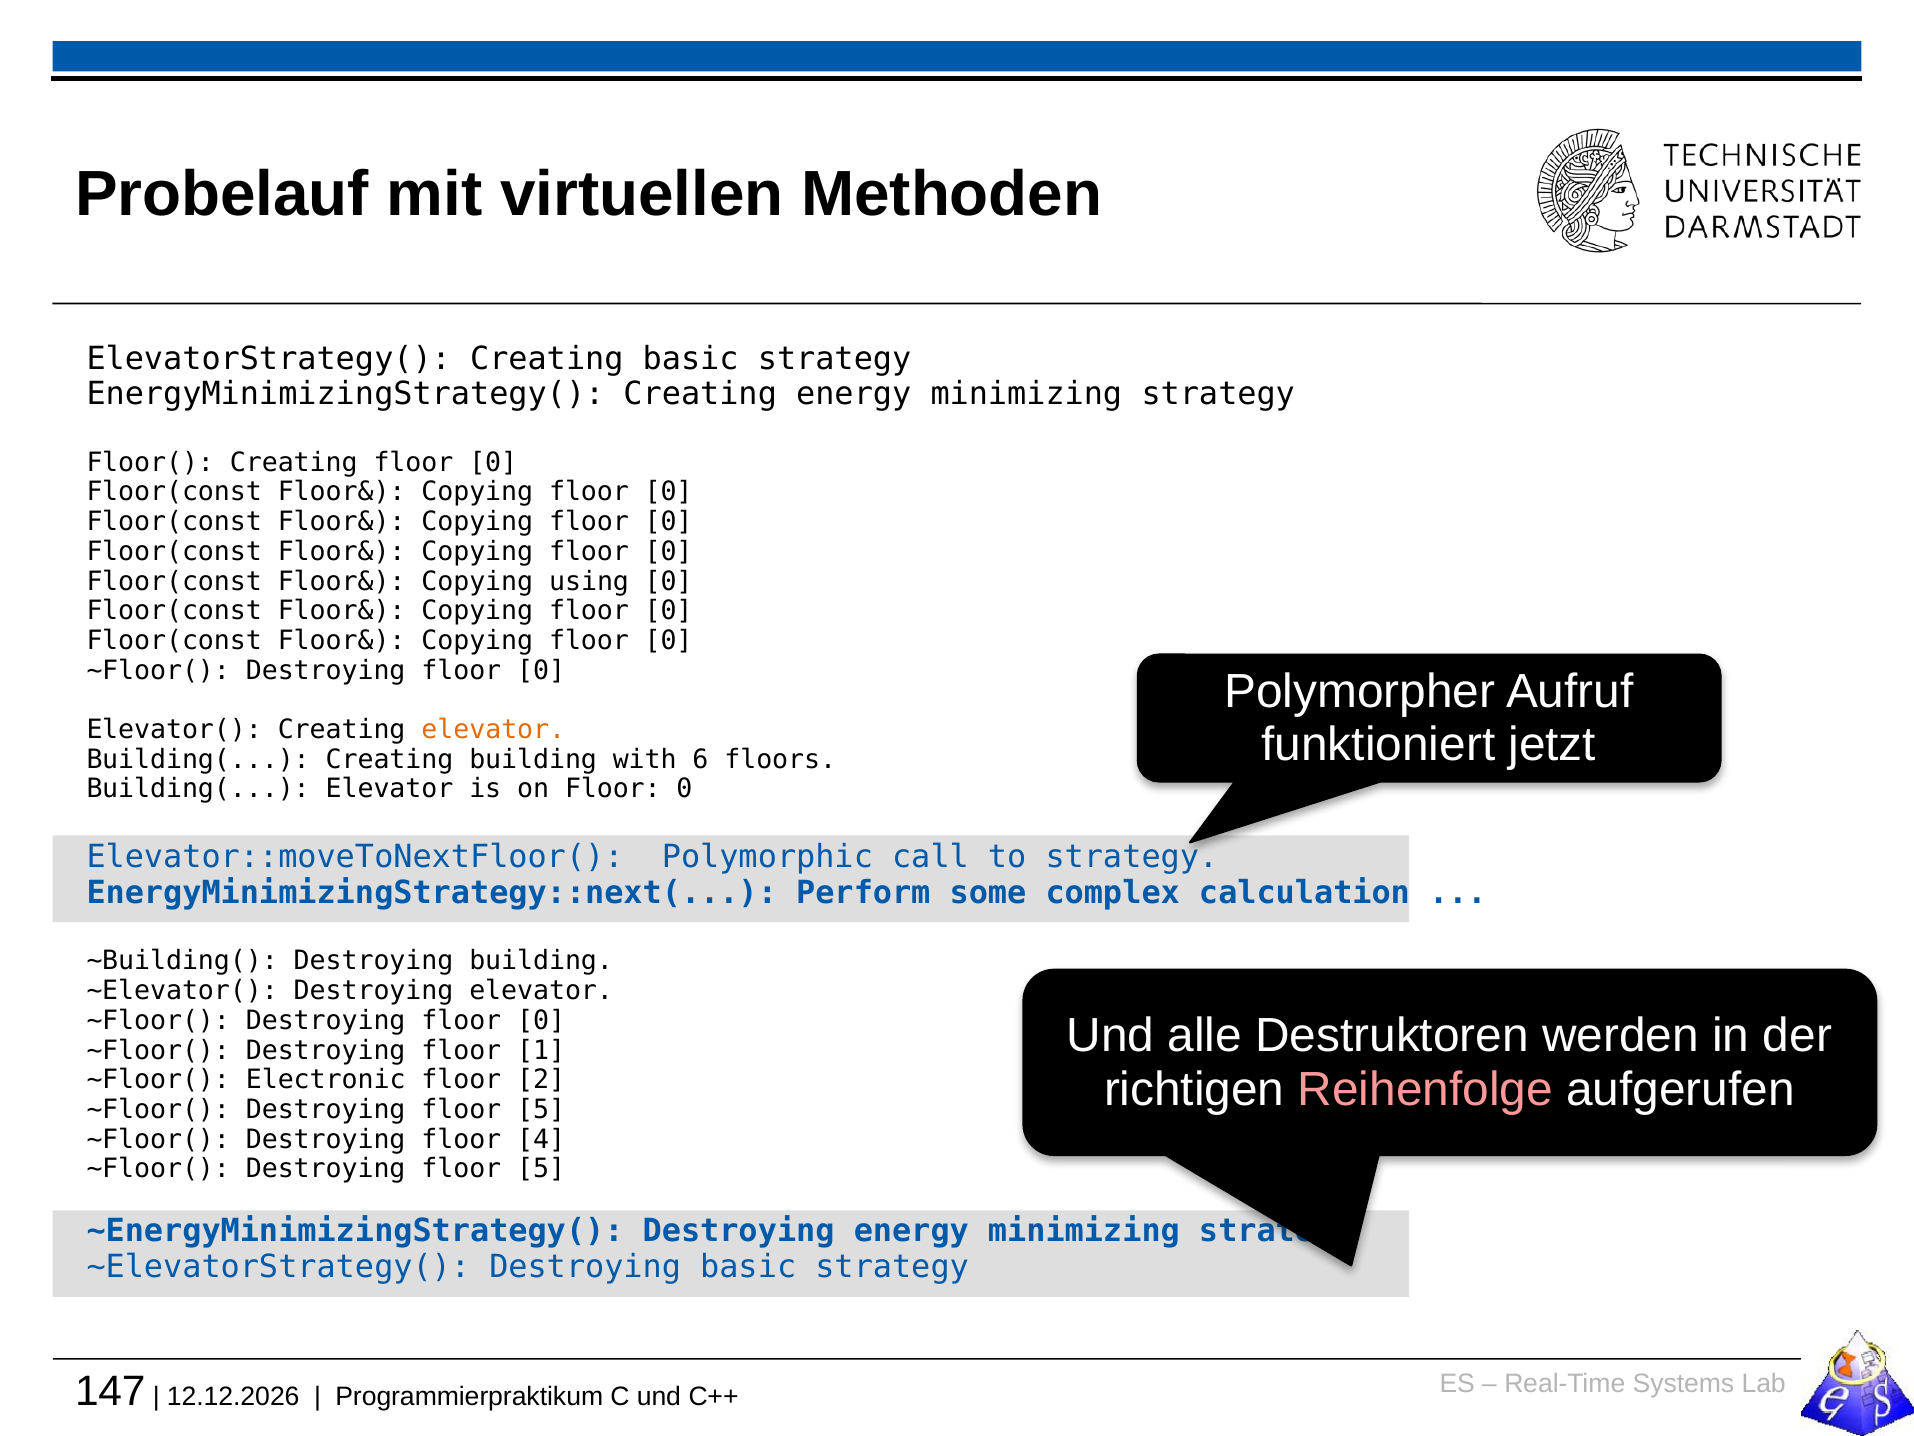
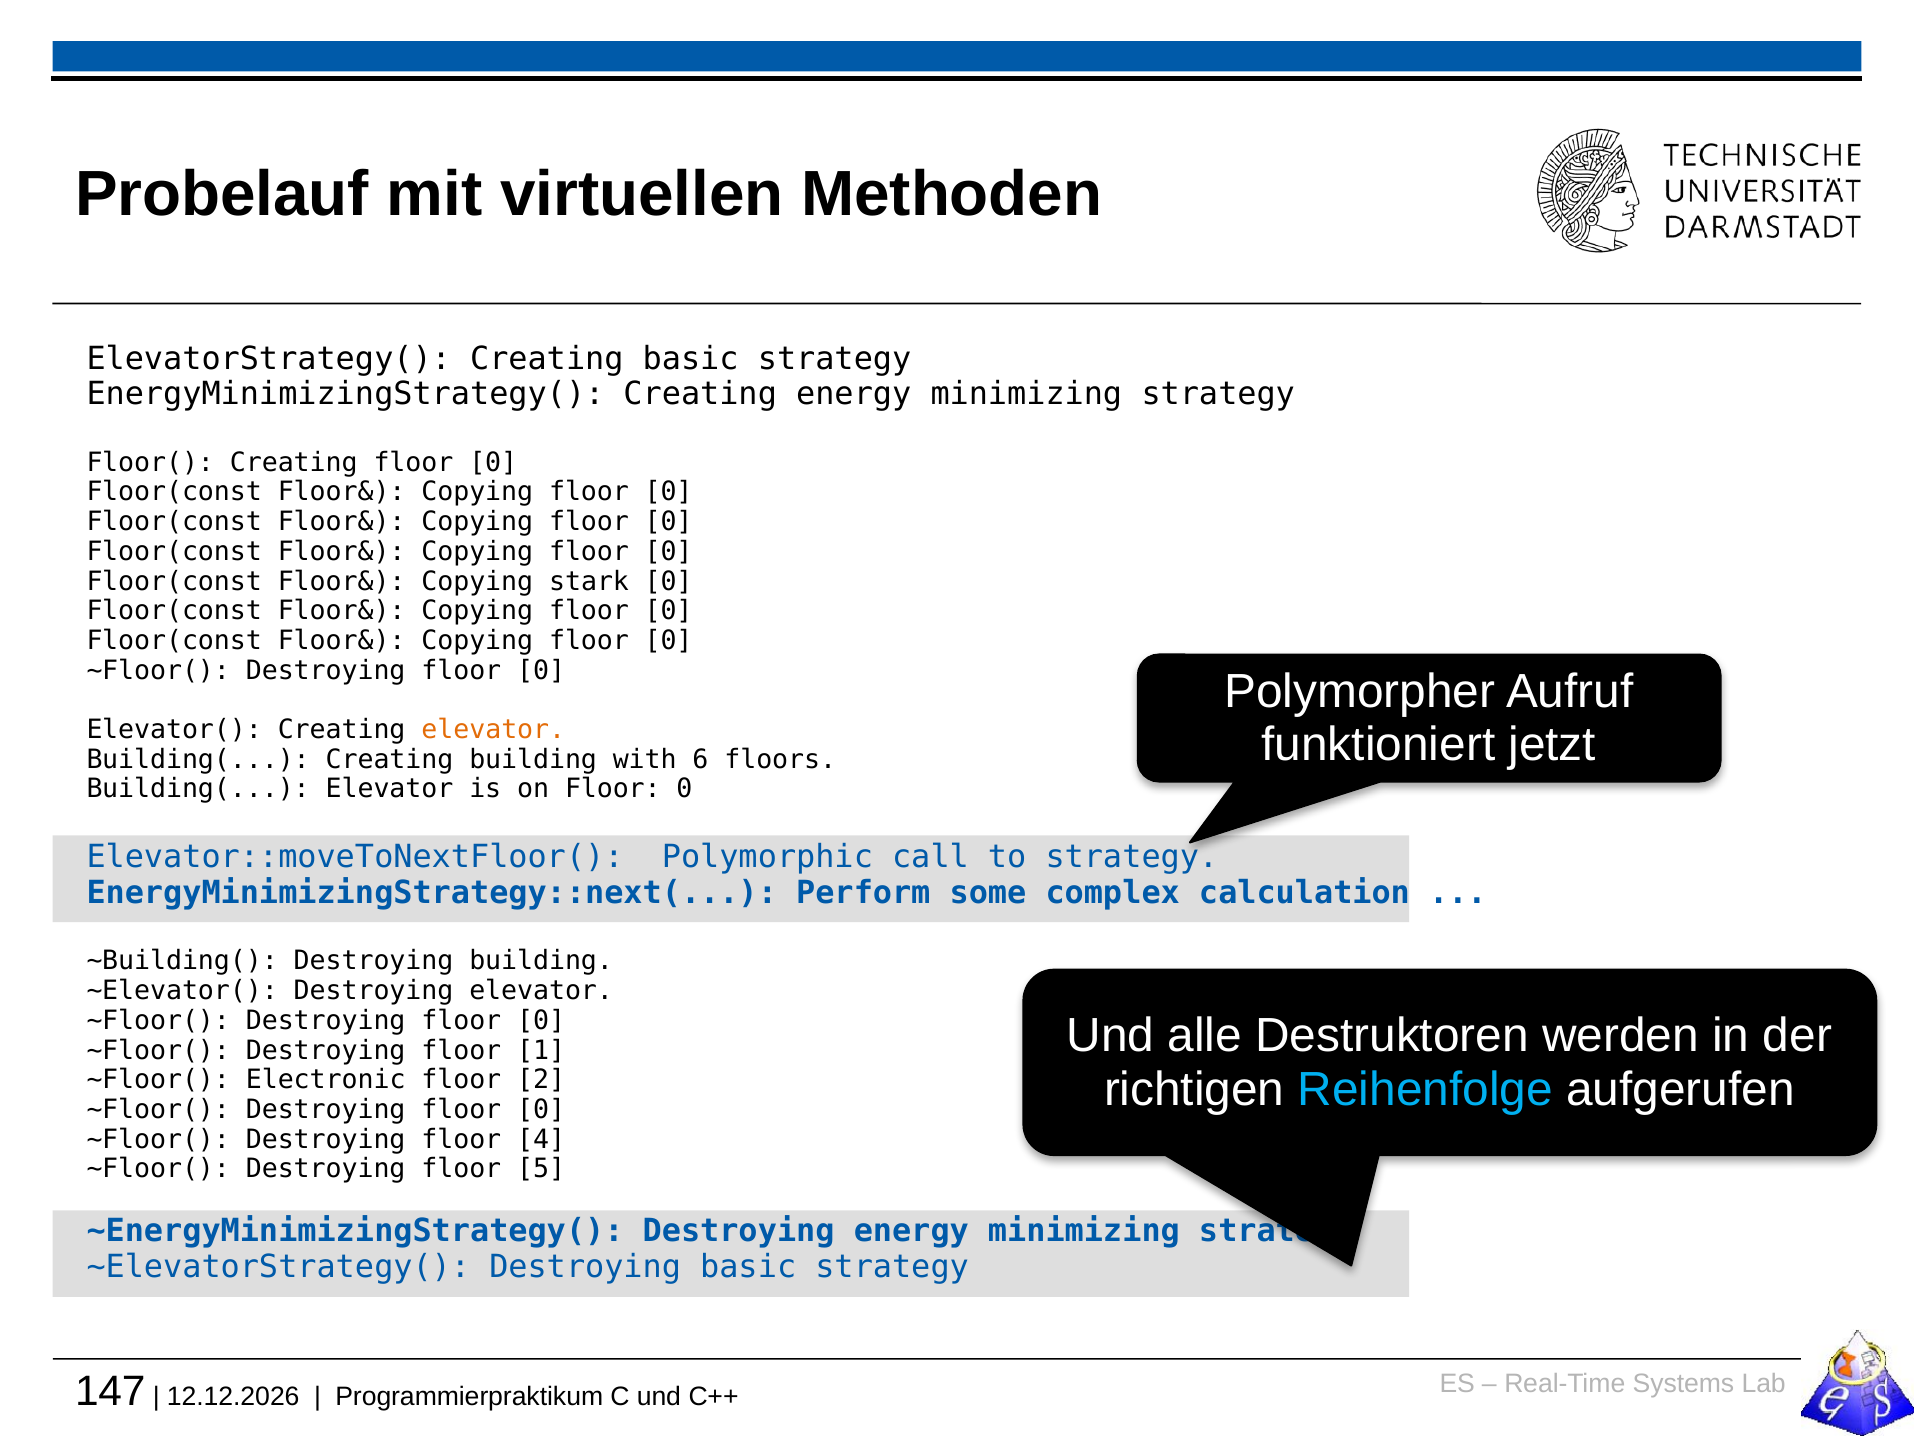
using: using -> stark (589, 581)
Reihenfolge colour: pink -> light blue (1425, 1089)
5: 5 -> 0 (541, 1109)
